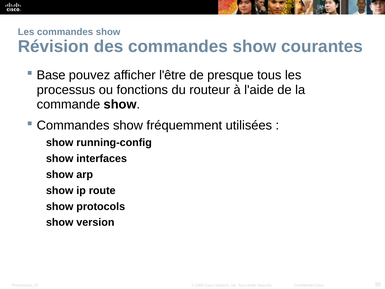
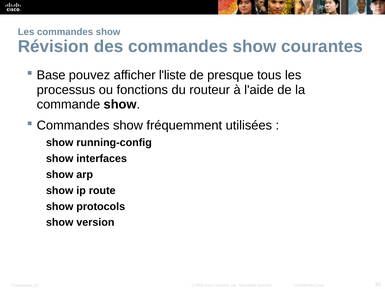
l'être: l'être -> l'liste (173, 75)
